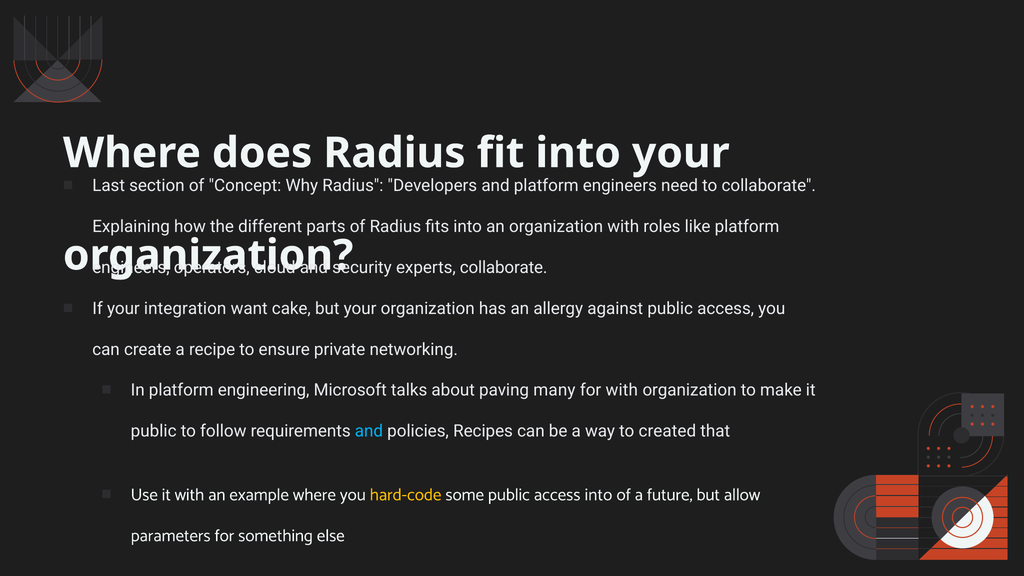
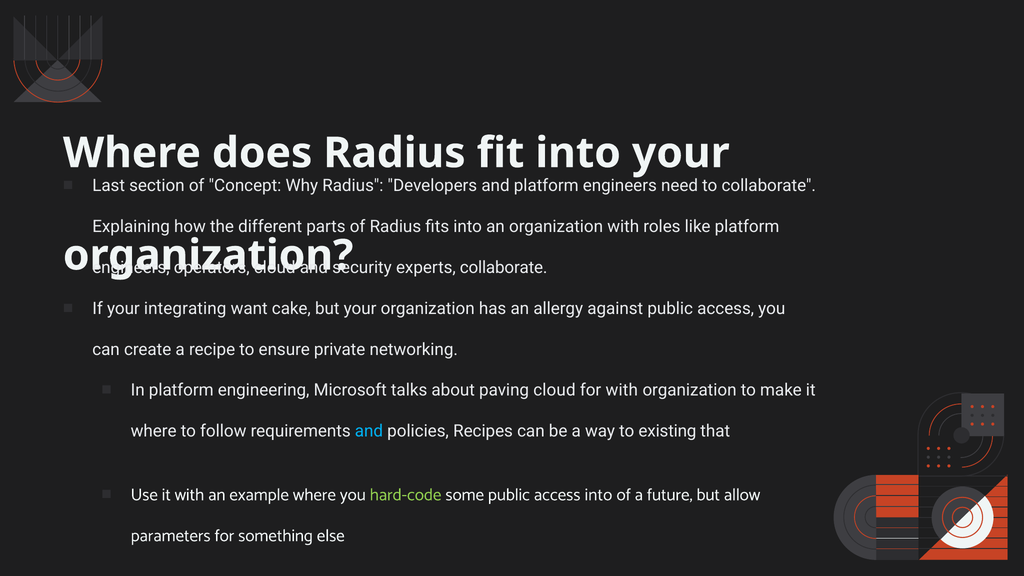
integration: integration -> integrating (185, 308)
paving many: many -> cloud (554, 390)
public: public -> where (154, 431)
created: created -> existing (667, 431)
hard-code colour: yellow -> light green (406, 495)
